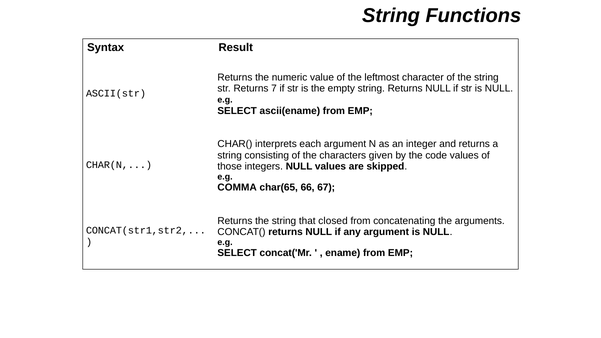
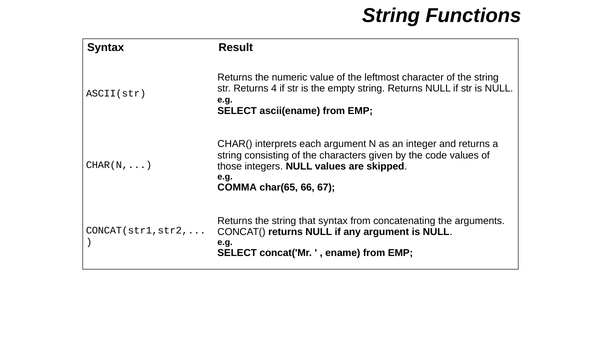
7: 7 -> 4 (274, 89)
that closed: closed -> syntax (333, 221)
